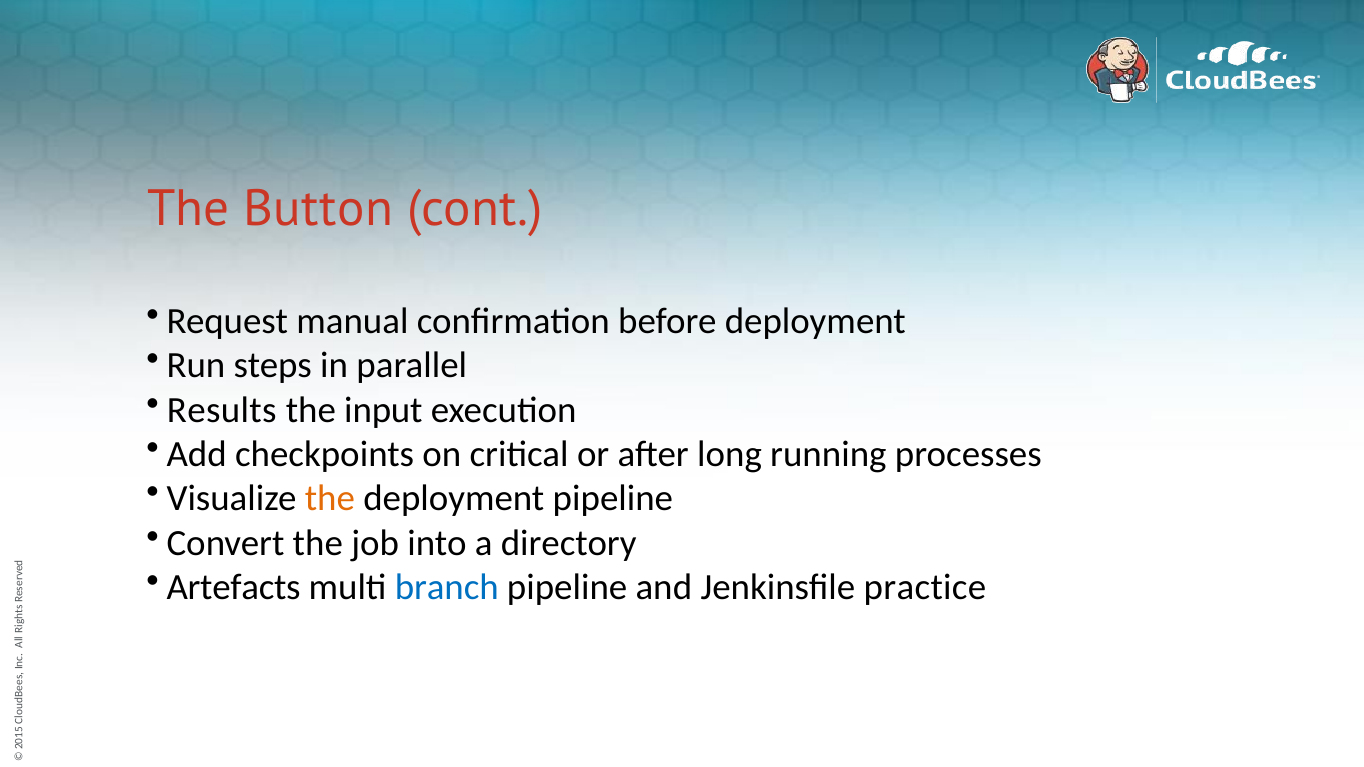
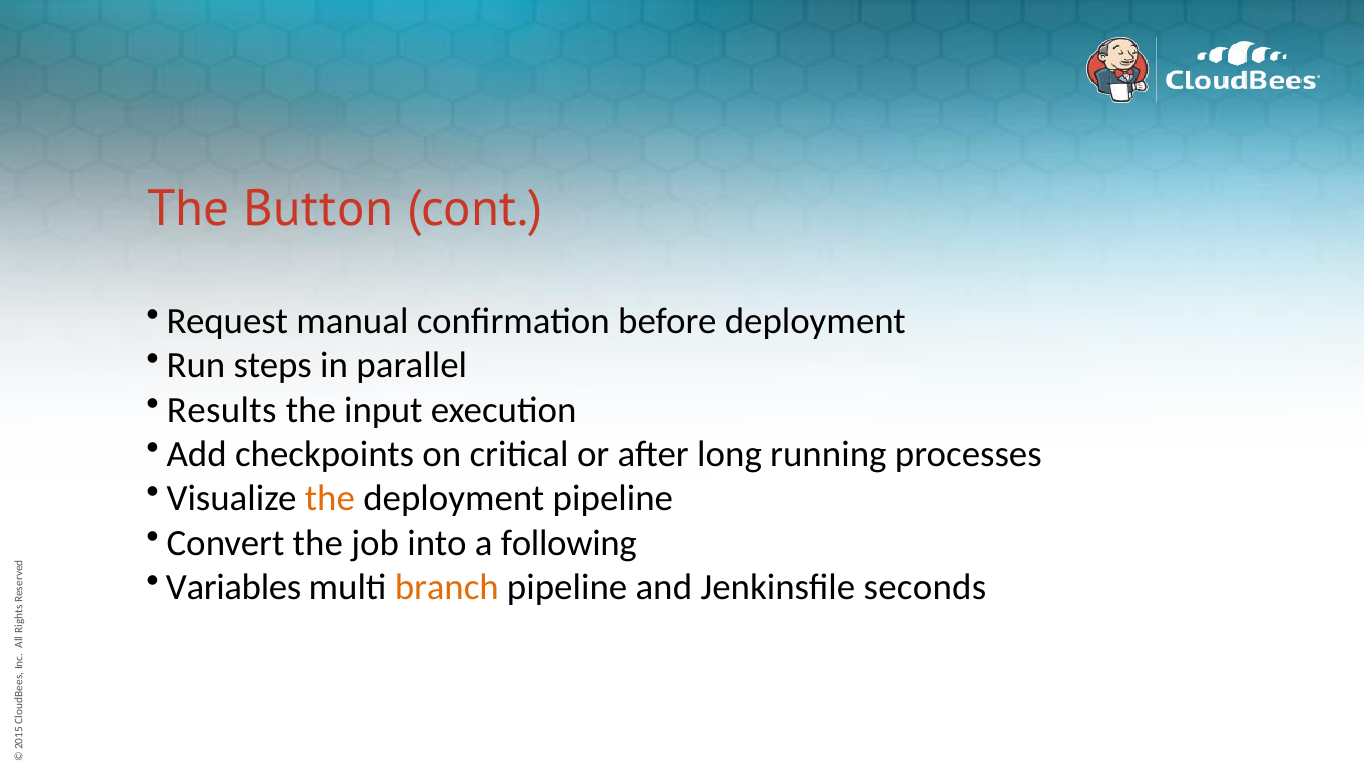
directory: directory -> following (569, 543)
Artefacts: Artefacts -> Variables (234, 587)
branch colour: blue -> orange (447, 587)
practice: practice -> seconds (925, 587)
